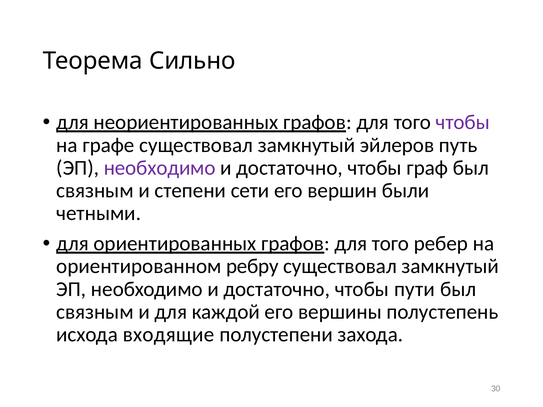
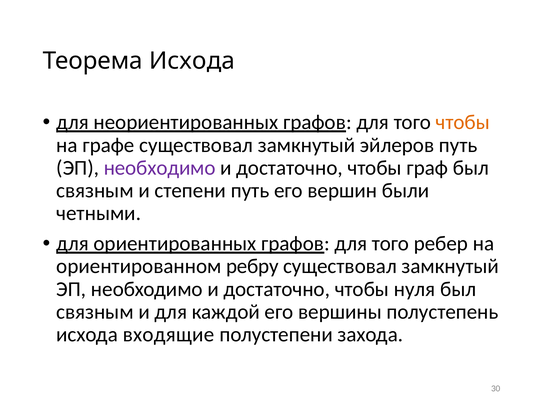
Теорема Сильно: Сильно -> Исхода (192, 61)
чтобы colour: purple -> orange (463, 122)
степени сети: сети -> путь (250, 191)
пути: пути -> нуля (415, 289)
